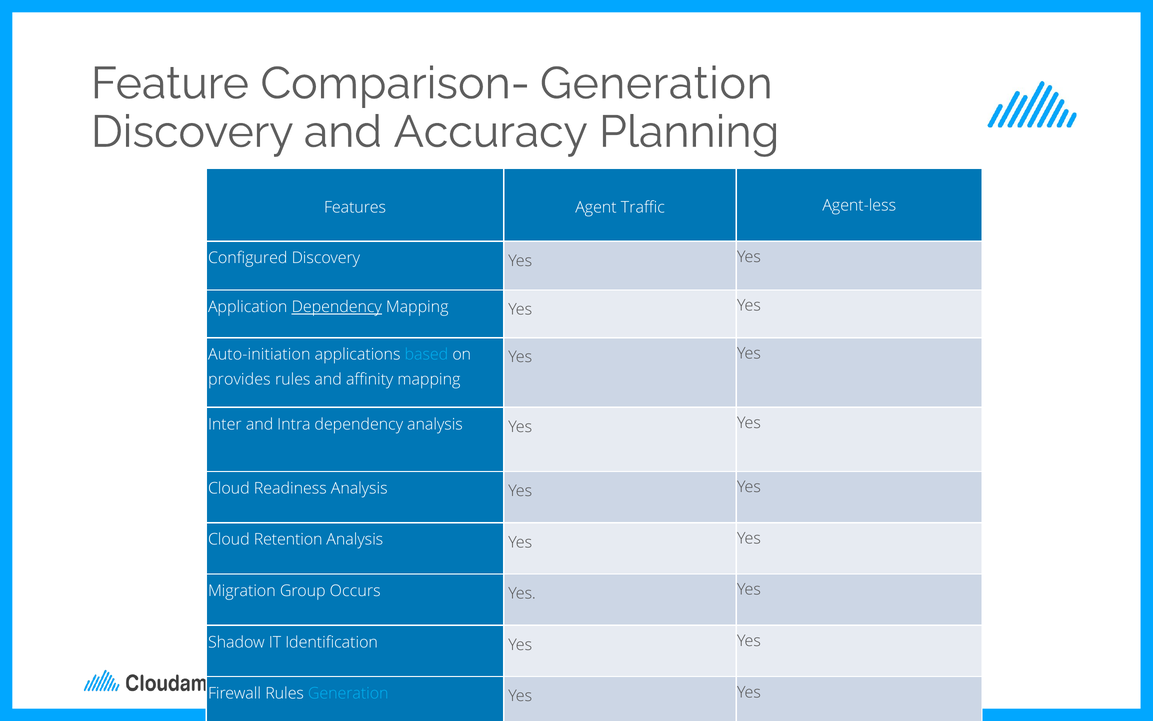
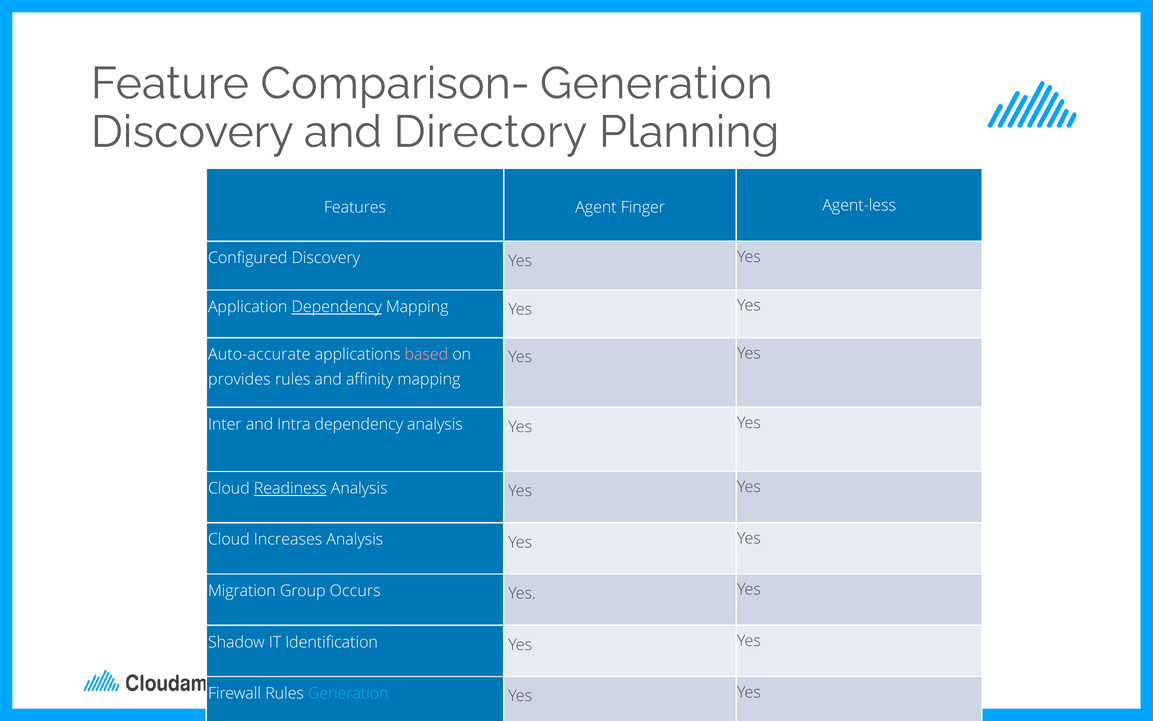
Accuracy: Accuracy -> Directory (490, 132)
Traffic: Traffic -> Finger (643, 207)
Auto-initiation: Auto-initiation -> Auto-accurate (259, 354)
based colour: light blue -> pink (426, 354)
Readiness underline: none -> present (290, 488)
Retention: Retention -> Increases (288, 539)
